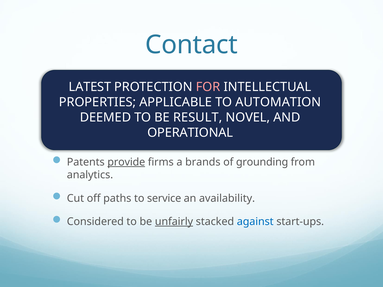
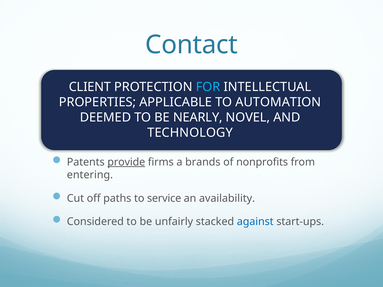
LATEST: LATEST -> CLIENT (90, 87)
FOR colour: pink -> light blue (208, 87)
RESULT: RESULT -> NEARLY (198, 118)
OPERATIONAL: OPERATIONAL -> TECHNOLOGY (190, 133)
grounding: grounding -> nonprofits (262, 162)
analytics: analytics -> entering (90, 175)
unfairly underline: present -> none (174, 222)
